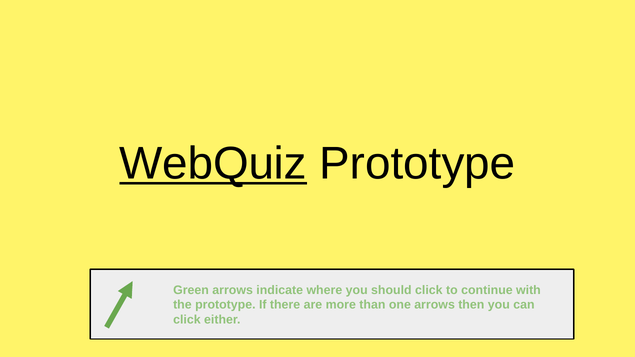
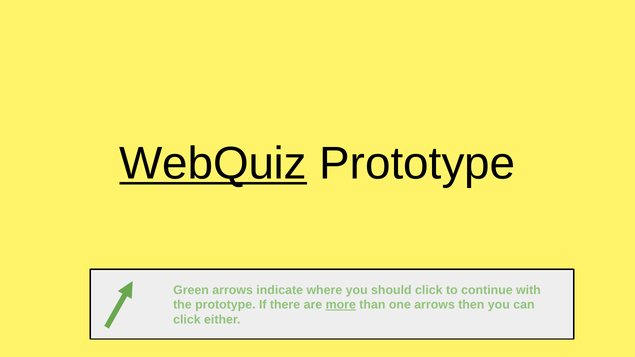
more underline: none -> present (341, 305)
